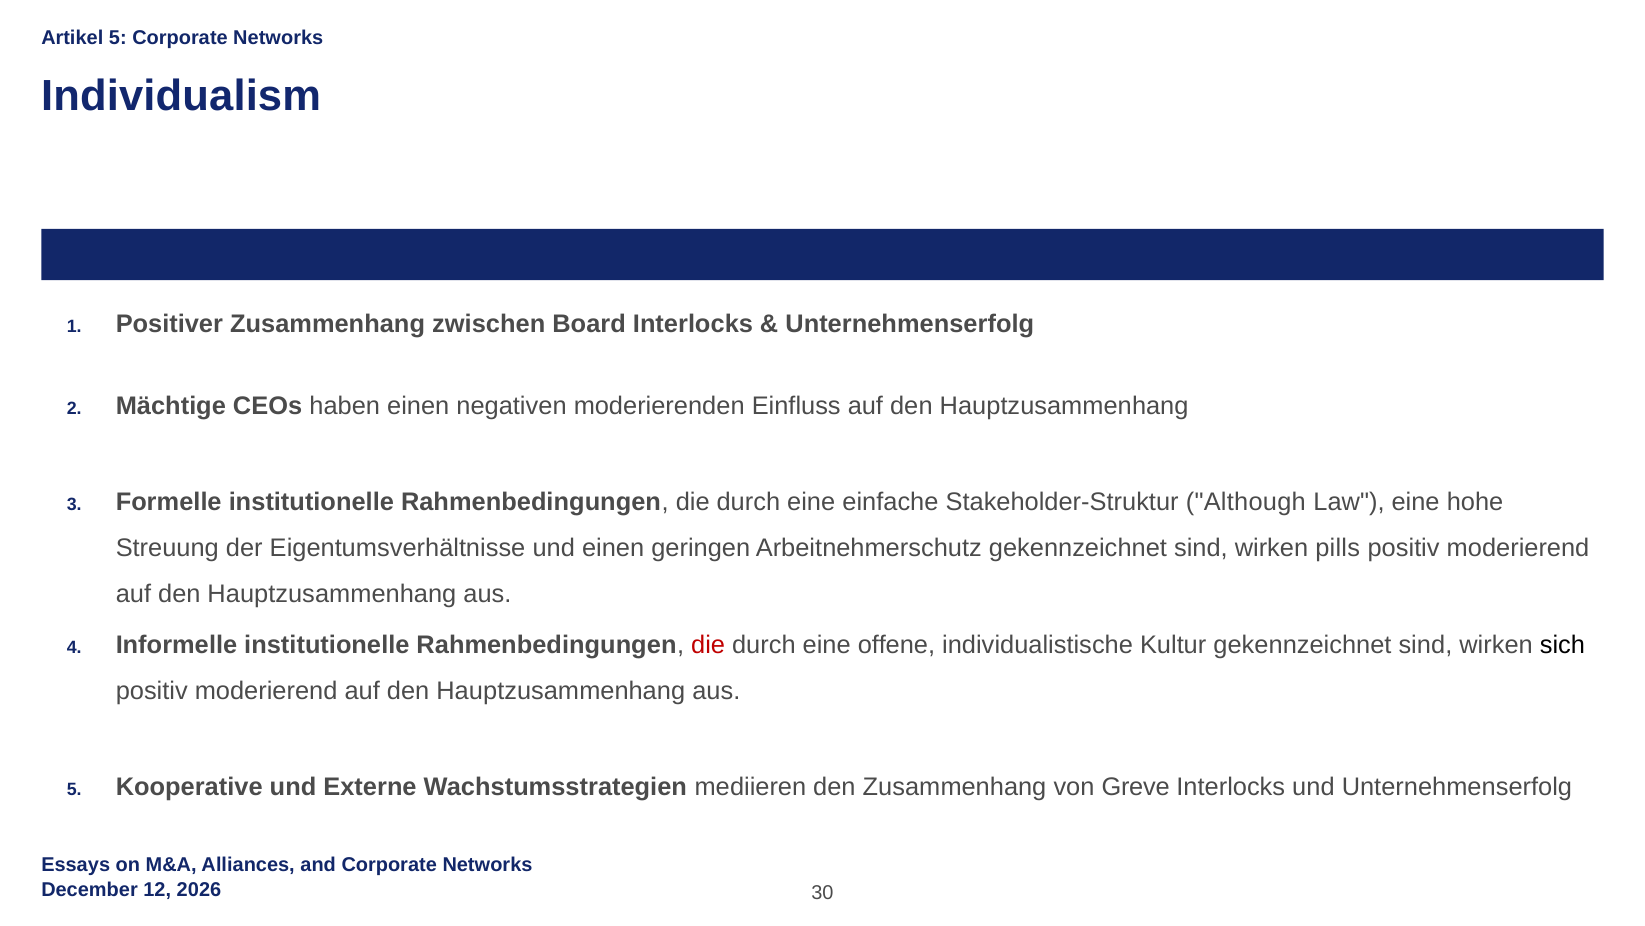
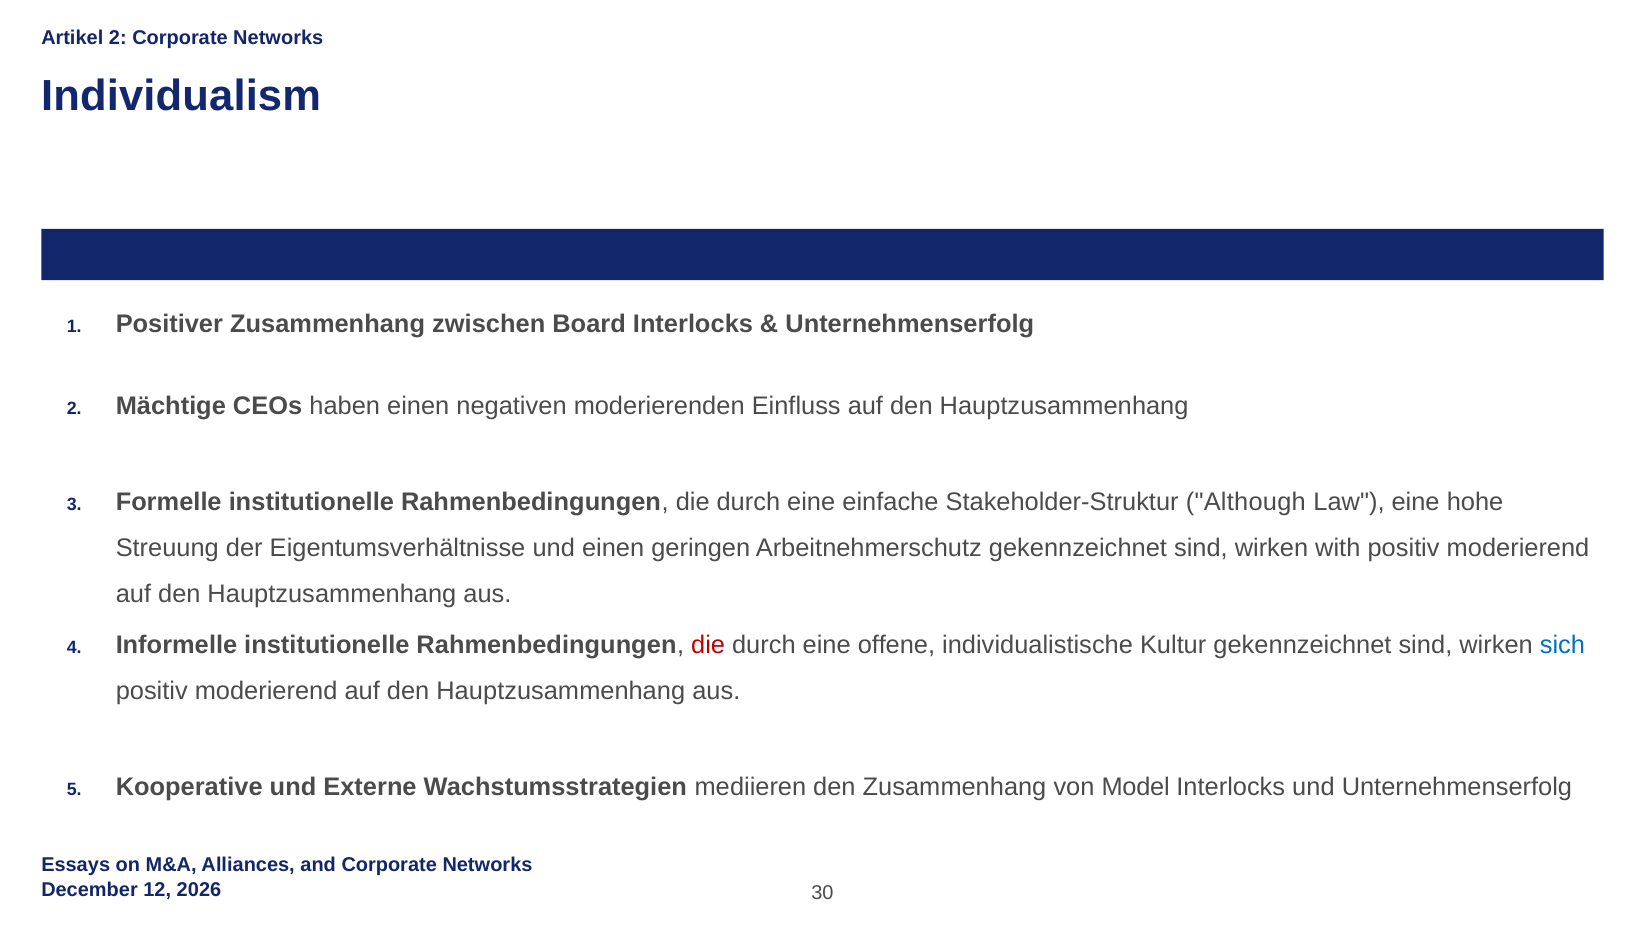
Artikel 5: 5 -> 2 (118, 38)
pills: pills -> with (1338, 548)
sich colour: black -> blue (1562, 645)
Greve: Greve -> Model (1136, 787)
